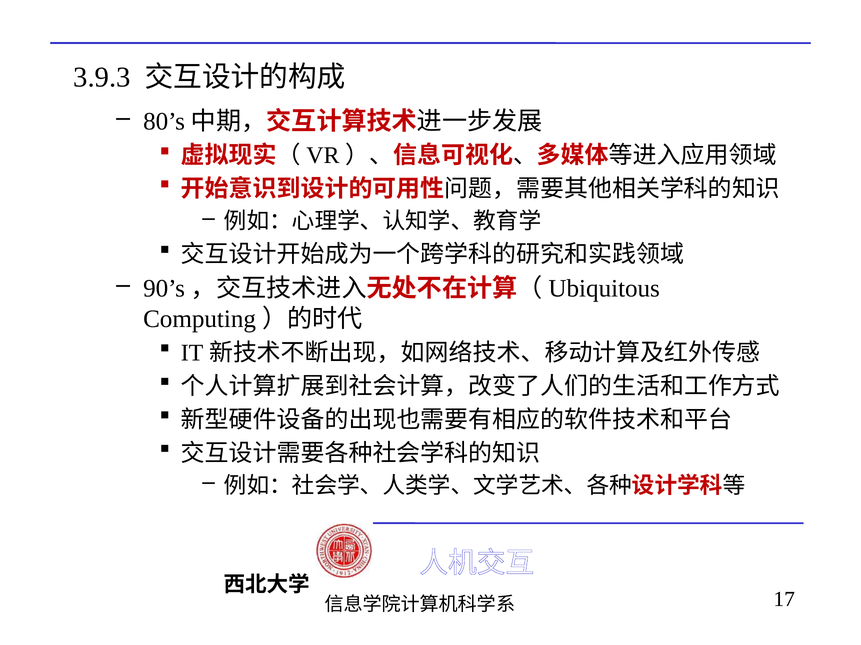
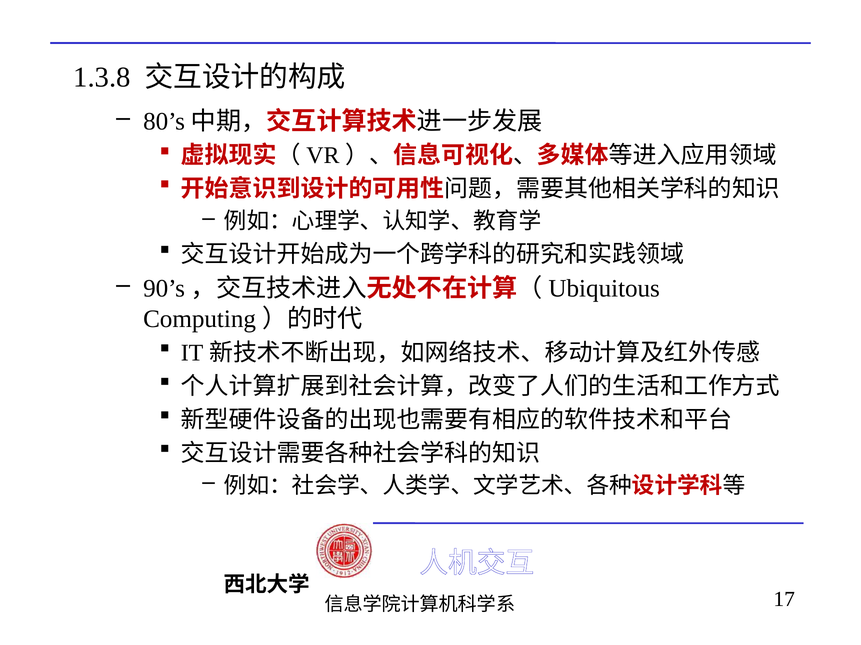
3.9.3: 3.9.3 -> 1.3.8 (102, 77)
